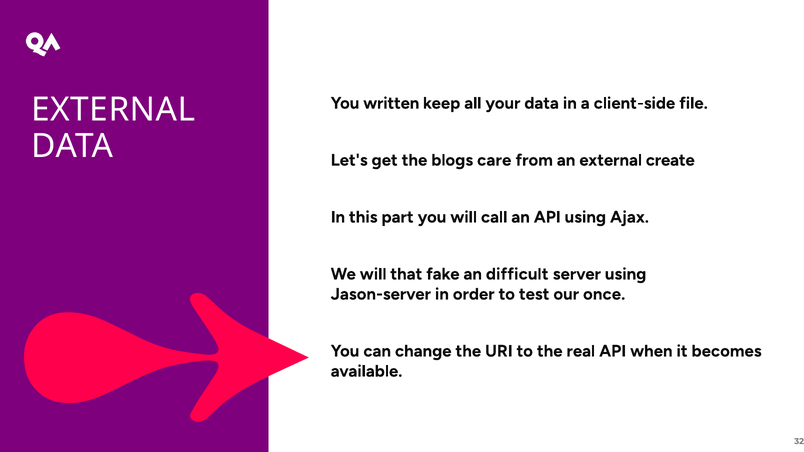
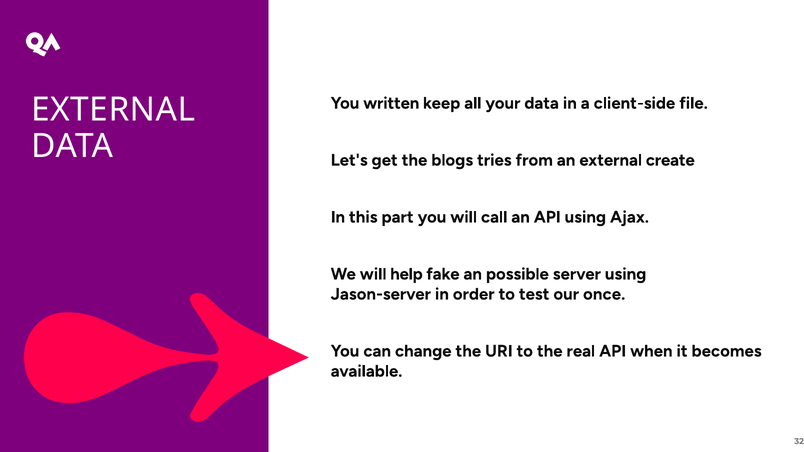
care: care -> tries (494, 160)
that: that -> help (406, 274)
difficult: difficult -> possible (517, 274)
